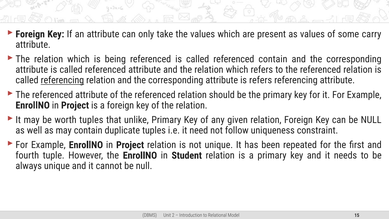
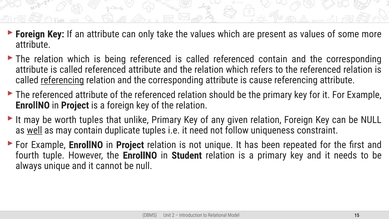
carry: carry -> more (372, 34)
is refers: refers -> cause (261, 80)
well underline: none -> present (34, 130)
